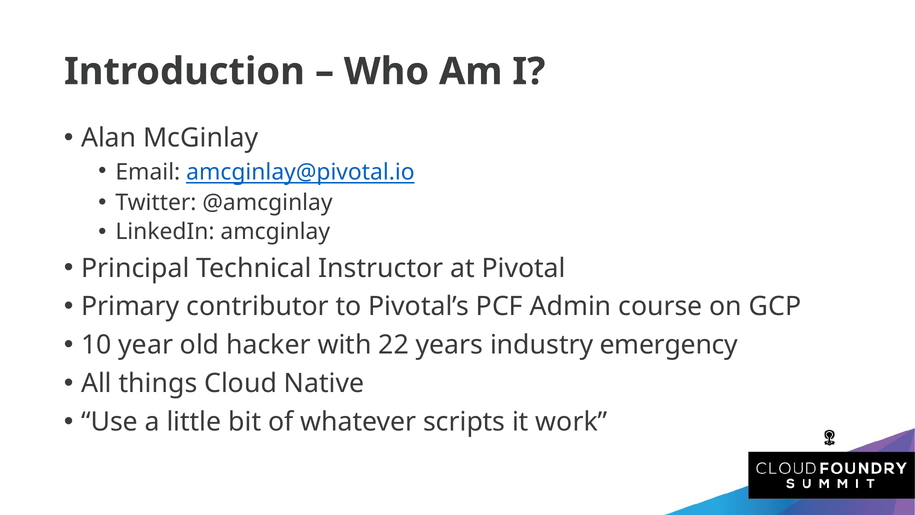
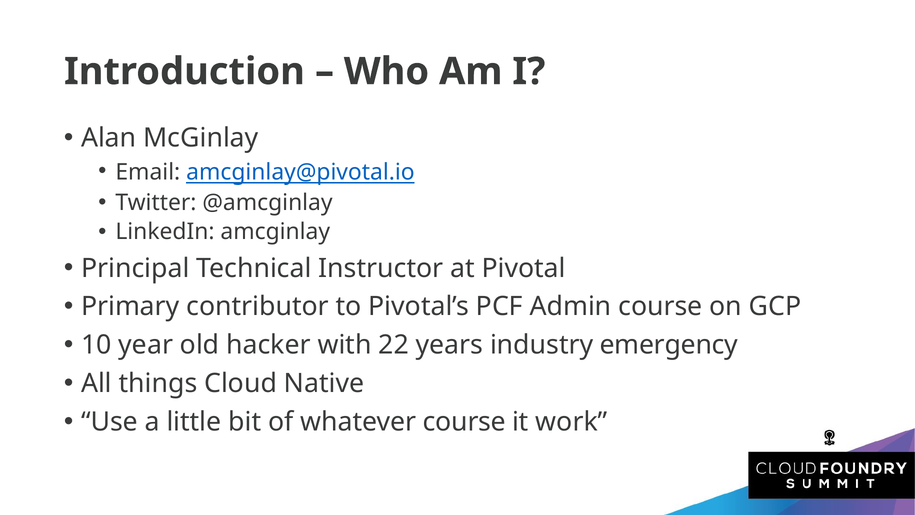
whatever scripts: scripts -> course (464, 422)
